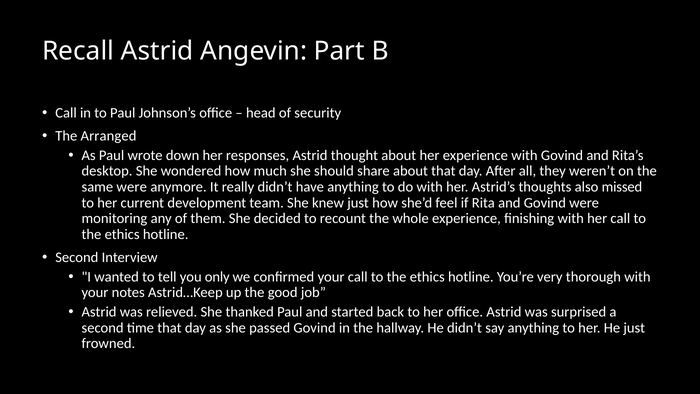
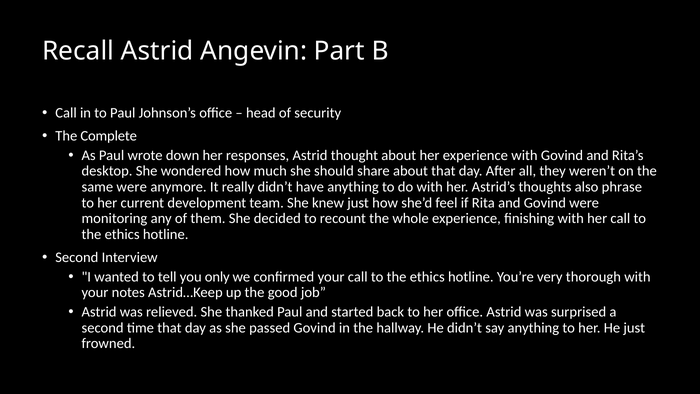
Arranged: Arranged -> Complete (109, 136)
missed: missed -> phrase (622, 187)
